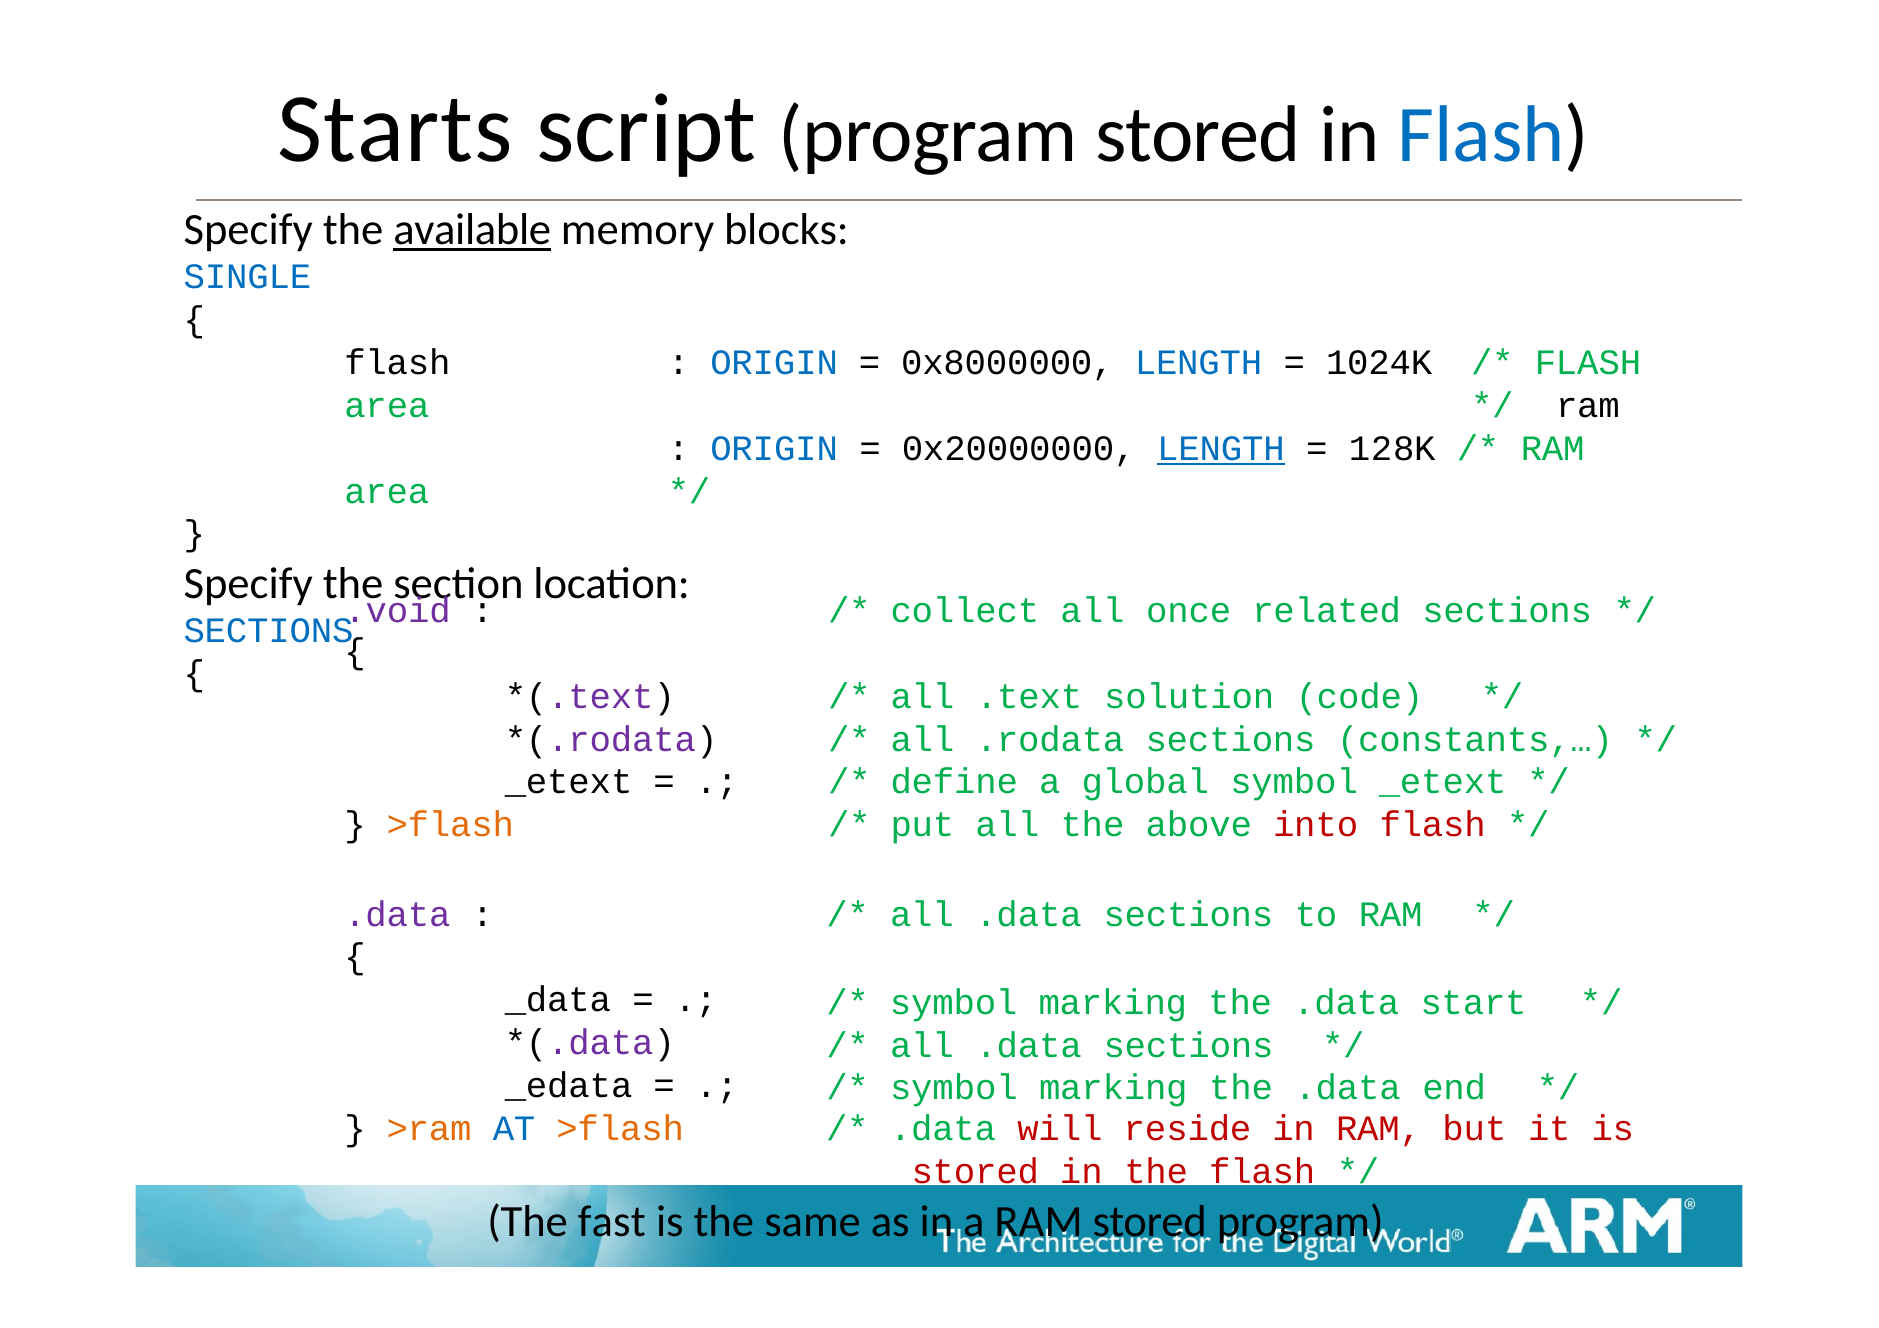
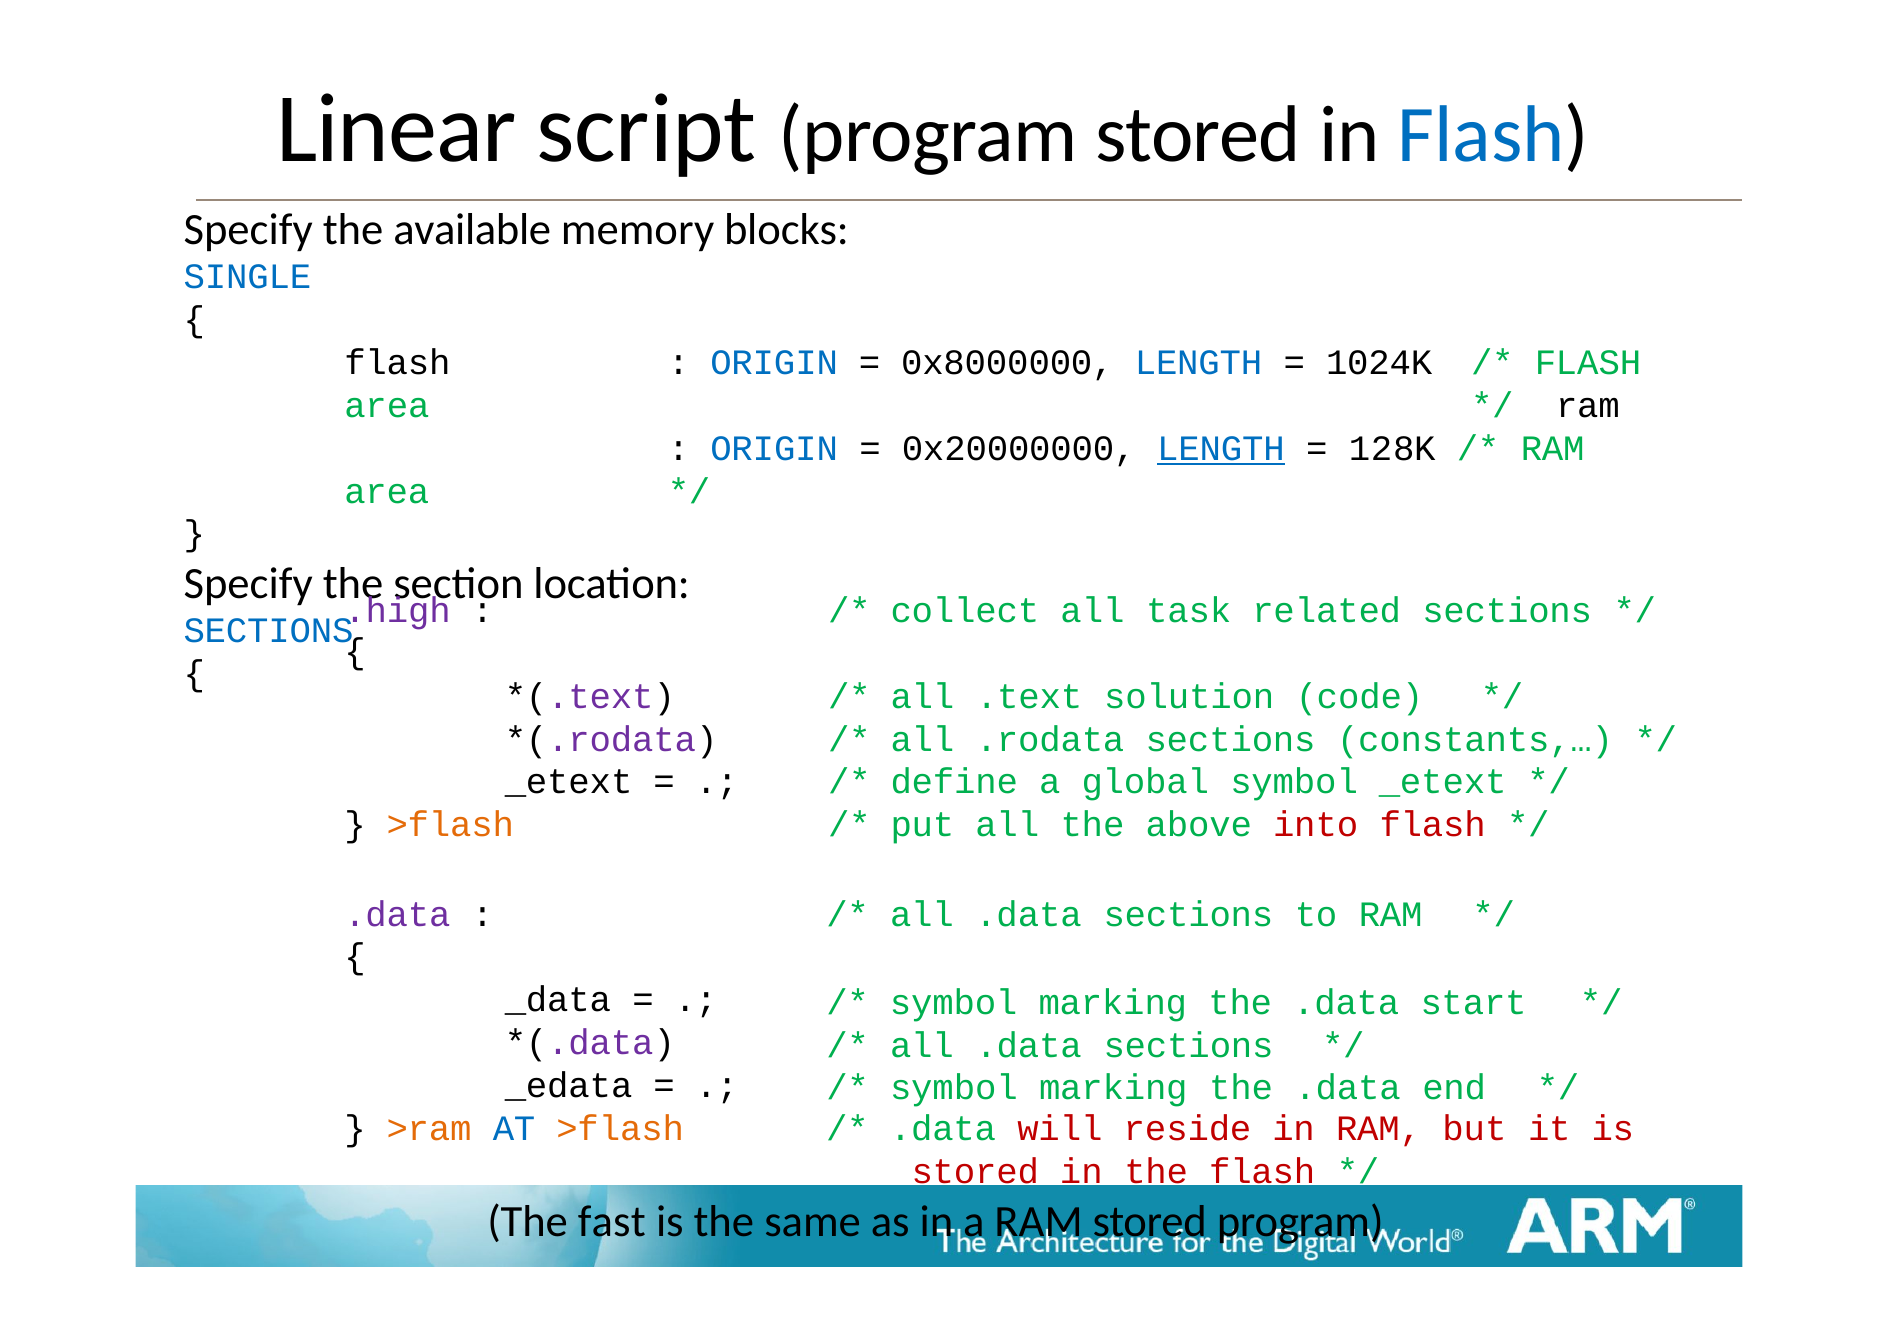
Starts: Starts -> Linear (396, 129)
available underline: present -> none (472, 230)
.void: .void -> .high (398, 611)
once: once -> task (1189, 611)
